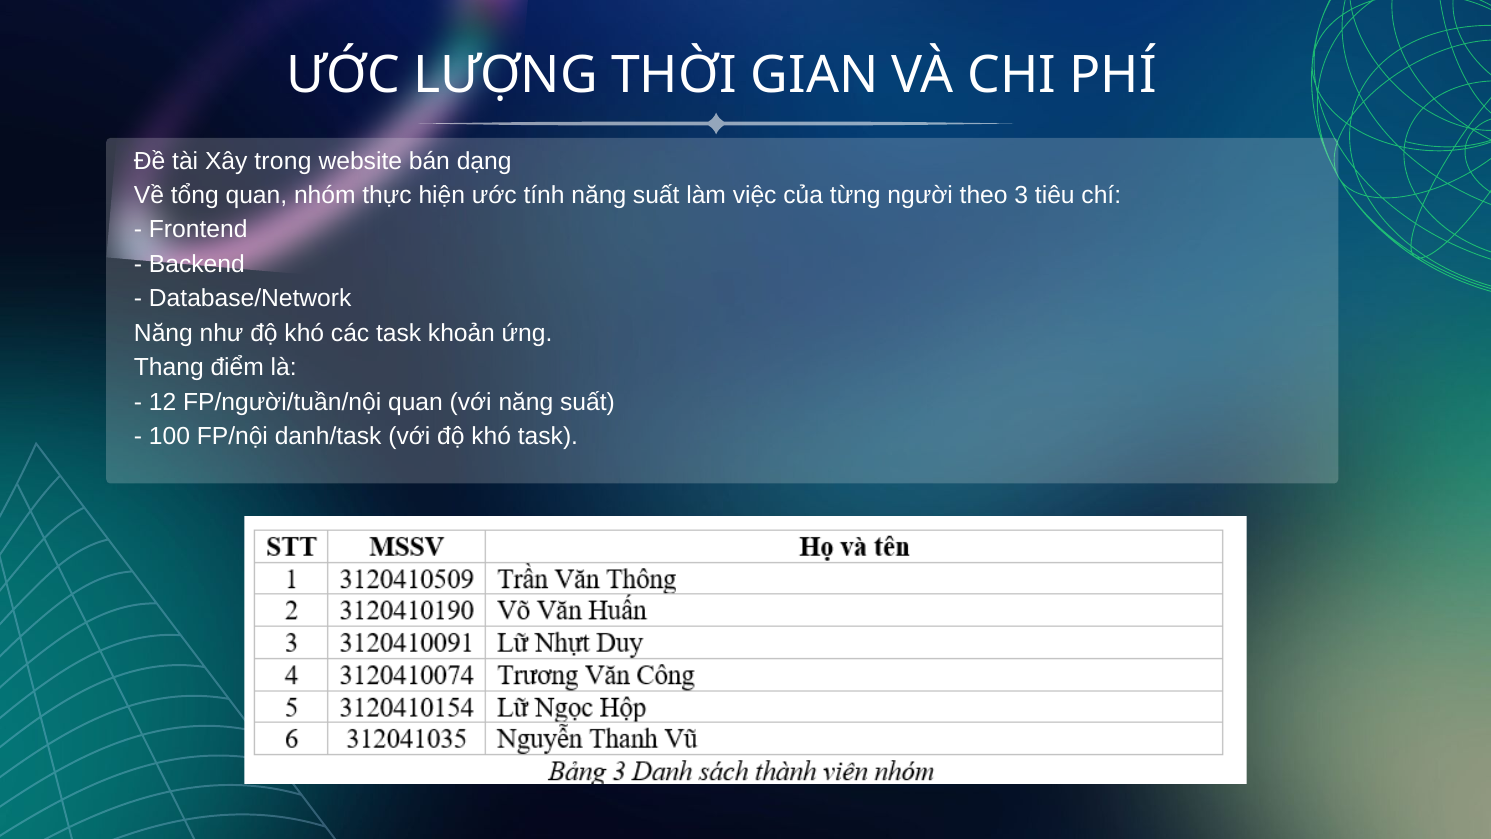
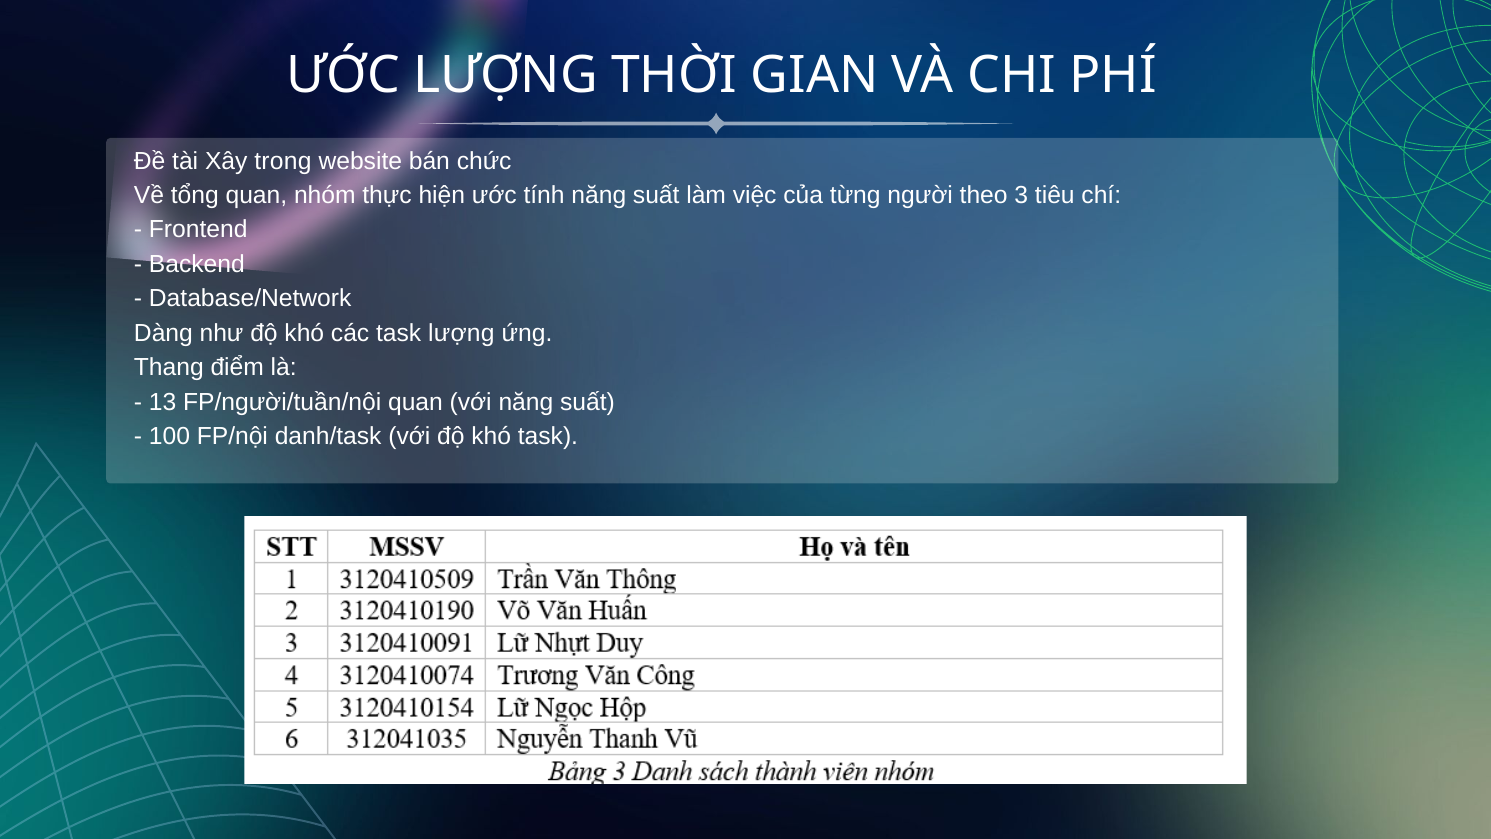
dạng: dạng -> chức (484, 161)
Năng: Năng -> Dàng (163, 333)
task khoản: khoản -> lượng (461, 333)
12: 12 -> 13 (163, 402)
